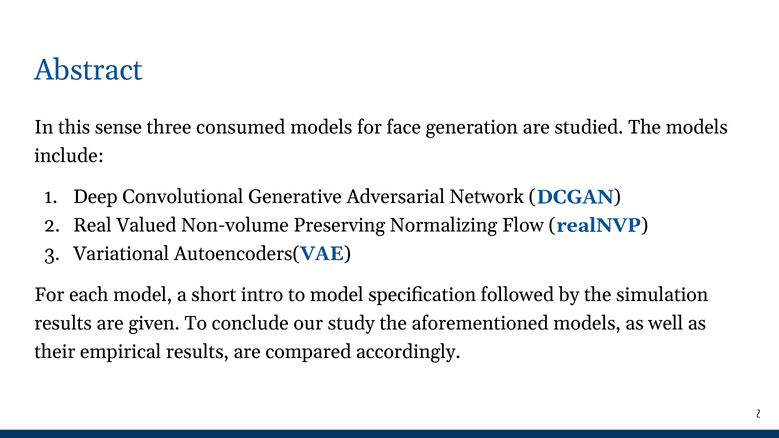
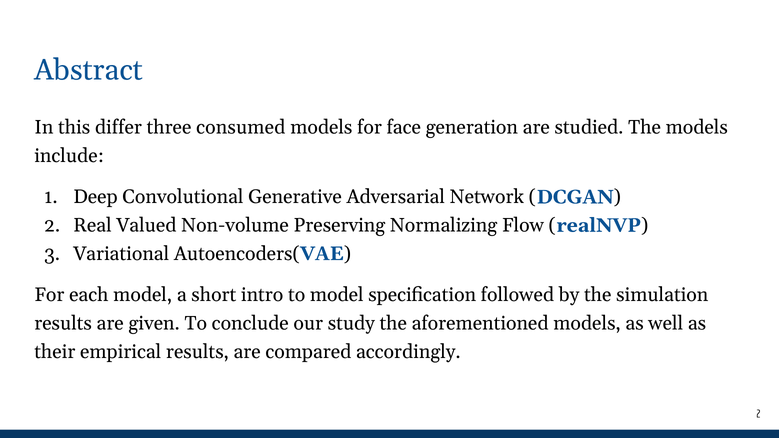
sense: sense -> differ (118, 127)
